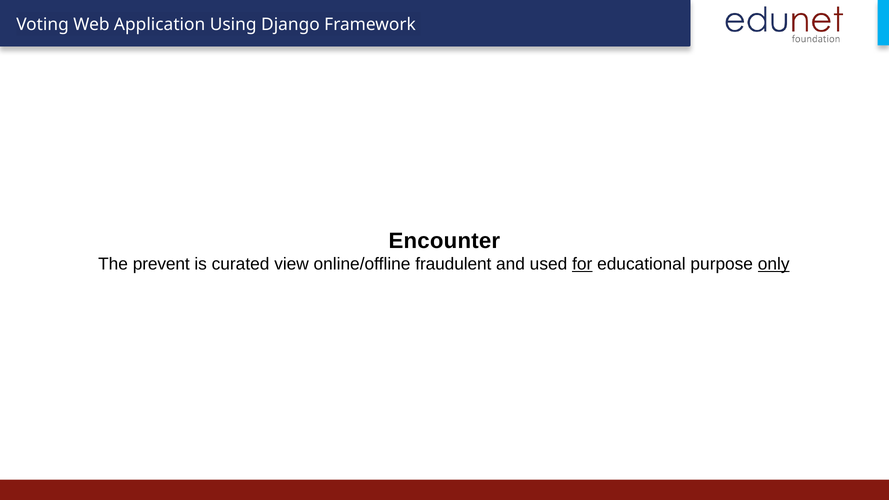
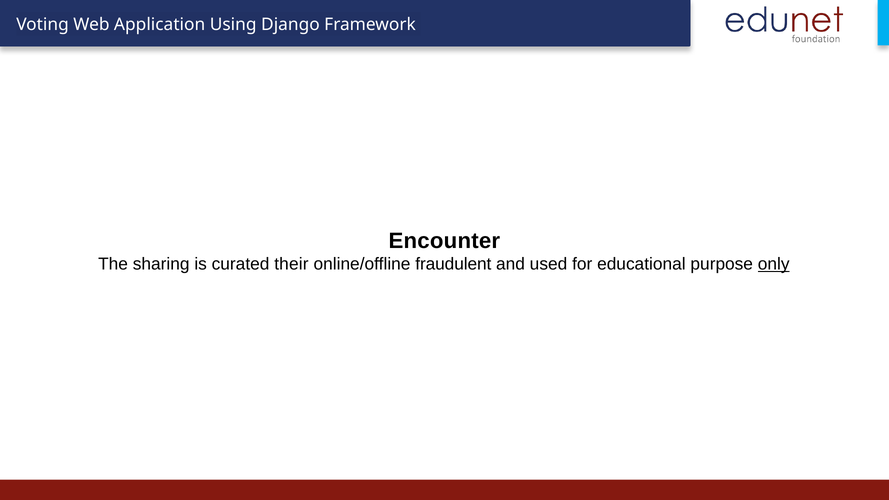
prevent: prevent -> sharing (161, 264)
view: view -> their (291, 264)
for underline: present -> none (582, 264)
